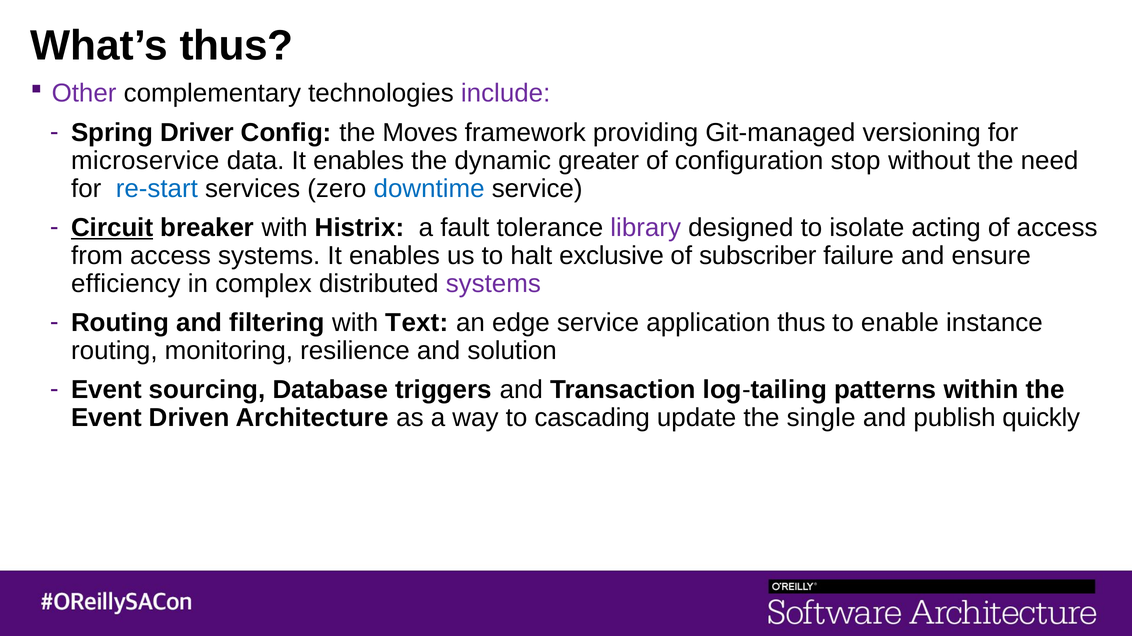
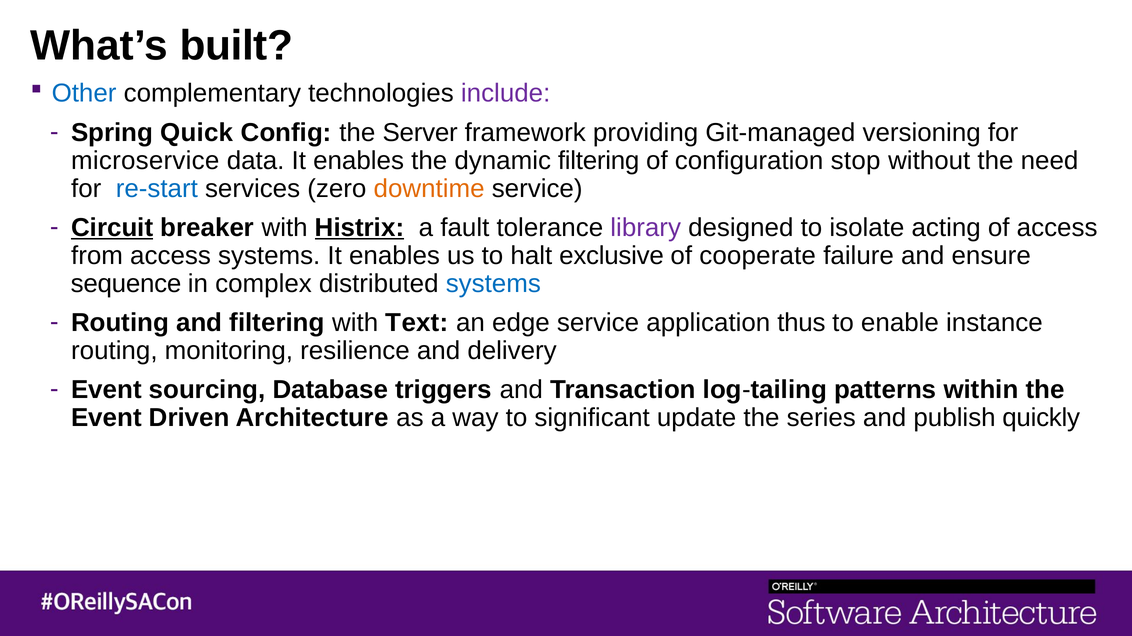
What’s thus: thus -> built (236, 46)
Other colour: purple -> blue (84, 93)
Driver: Driver -> Quick (197, 133)
Moves: Moves -> Server (420, 133)
dynamic greater: greater -> filtering (599, 161)
downtime colour: blue -> orange (429, 189)
Histrix underline: none -> present (360, 228)
subscriber: subscriber -> cooperate (758, 256)
efficiency: efficiency -> sequence (126, 284)
systems colour: purple -> blue (493, 284)
solution: solution -> delivery (512, 351)
cascading: cascading -> significant (592, 418)
single: single -> series (821, 418)
